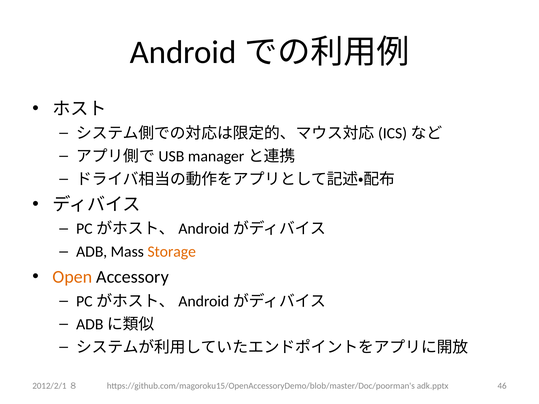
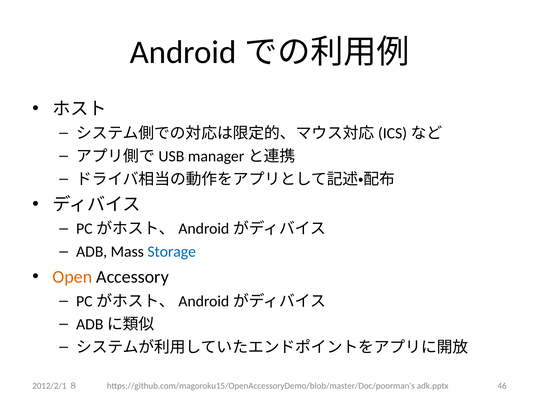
Storage colour: orange -> blue (172, 252)
